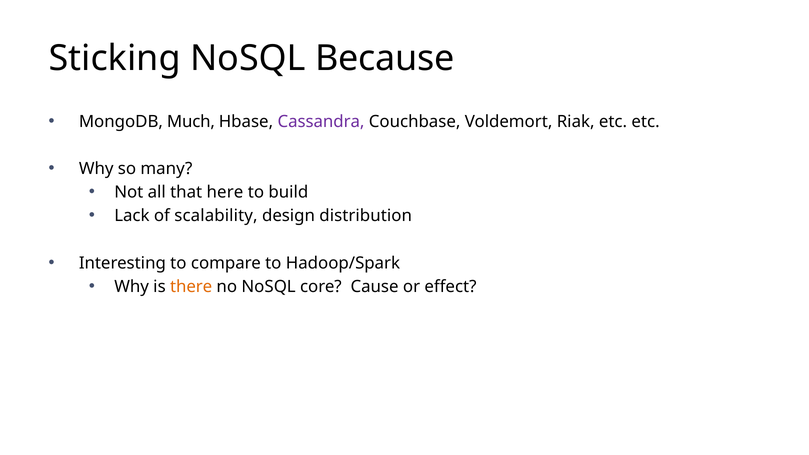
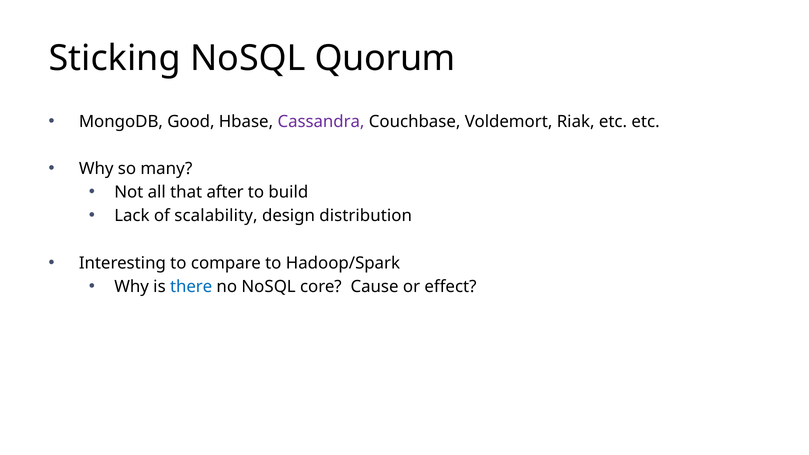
Because: Because -> Quorum (385, 59)
Much: Much -> Good (191, 122)
here: here -> after (225, 192)
there colour: orange -> blue (191, 287)
